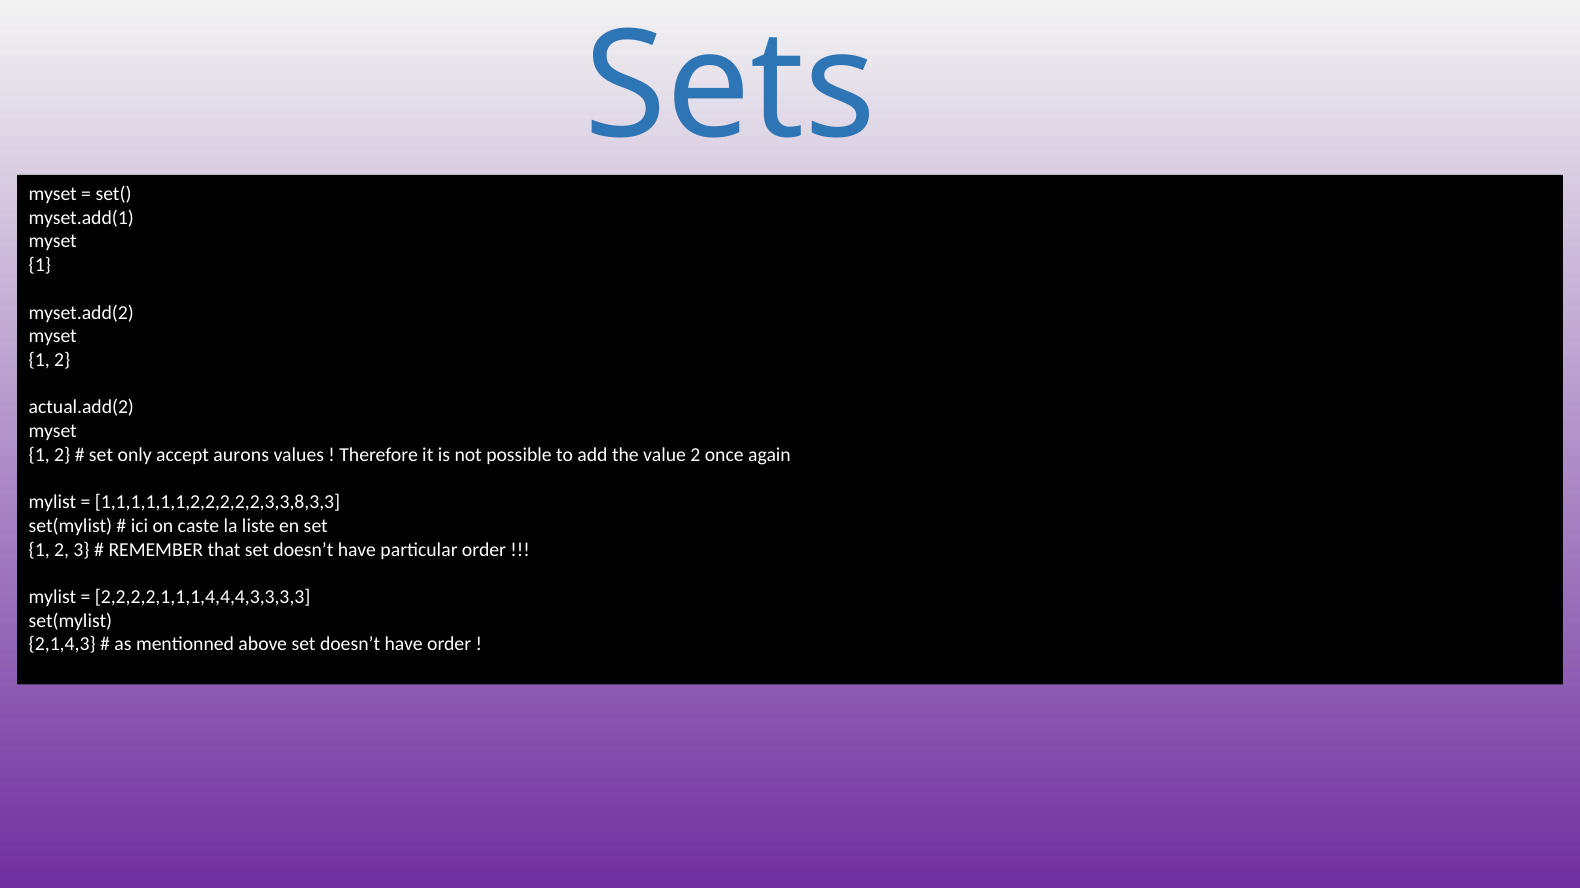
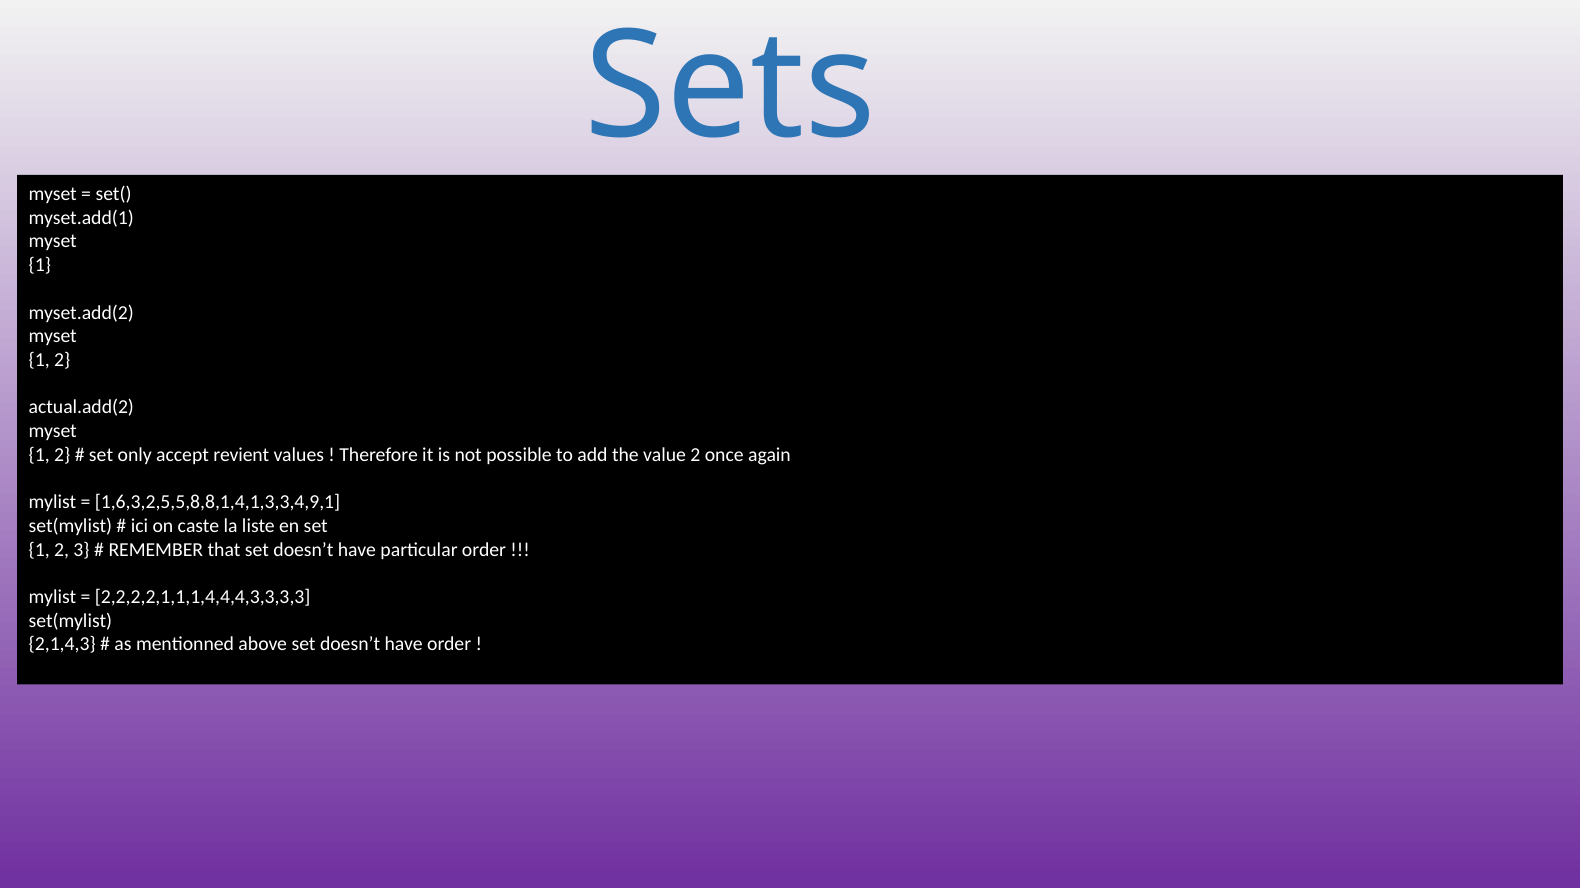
aurons: aurons -> revient (241, 455)
1,1,1,1,1,1,2,2,2,2,2,3,3,8,3,3: 1,1,1,1,1,1,2,2,2,2,2,3,3,8,3,3 -> 1,6,3,2,5,5,8,8,1,4,1,3,3,4,9,1 (218, 502)
